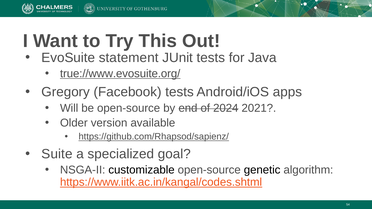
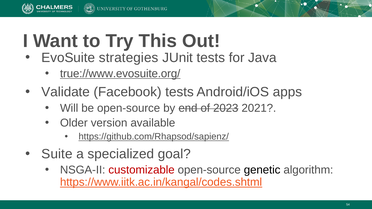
statement: statement -> strategies (129, 58)
Gregory: Gregory -> Validate (66, 92)
2024: 2024 -> 2023 (226, 108)
customizable colour: black -> red (142, 170)
